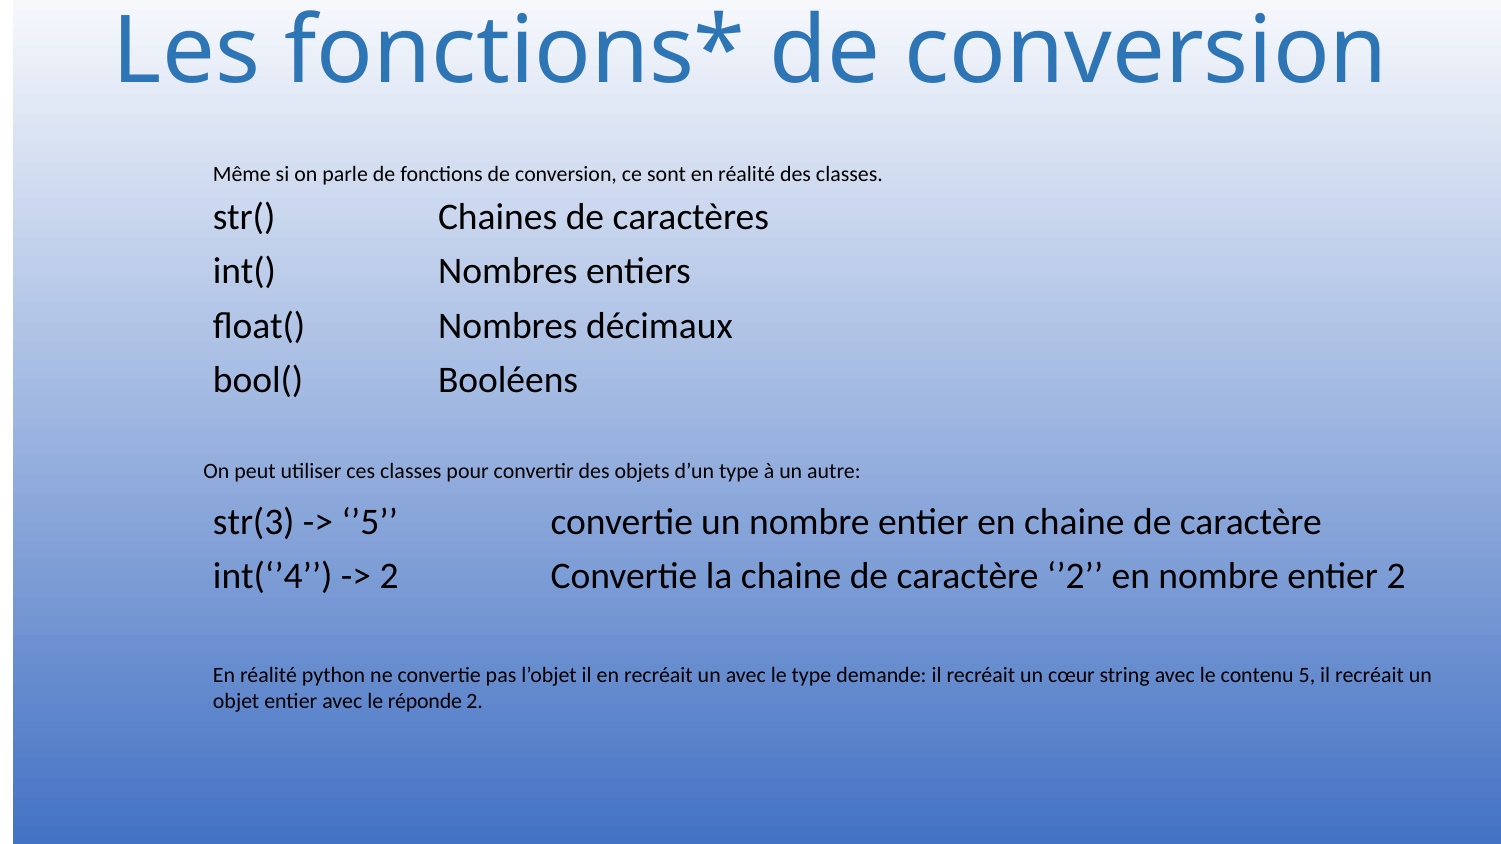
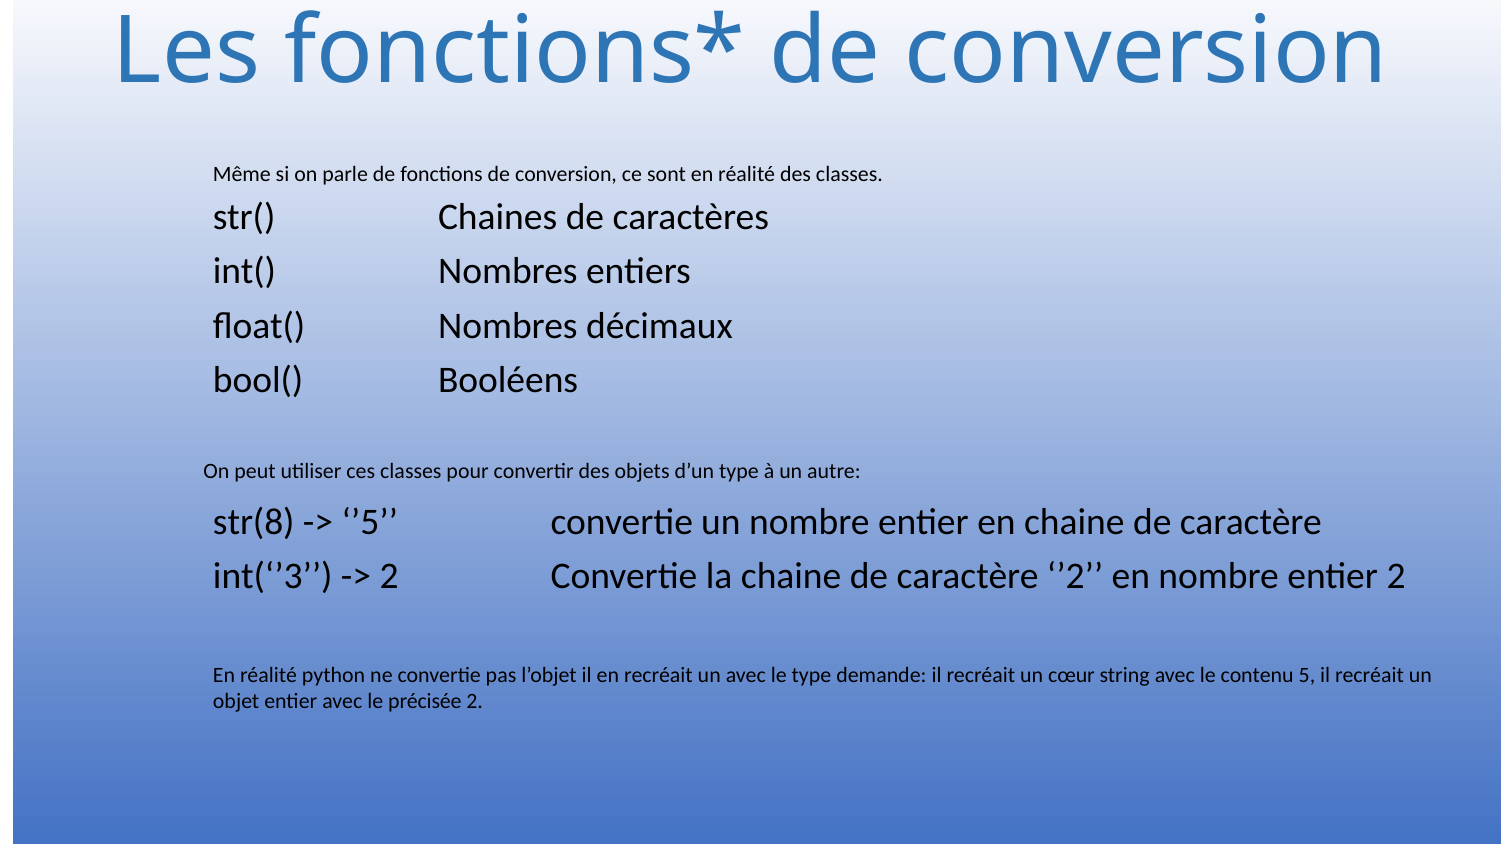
str(3: str(3 -> str(8 (254, 522)
int(‘’4: int(‘’4 -> int(‘’3 (273, 577)
réponde: réponde -> précisée (425, 701)
